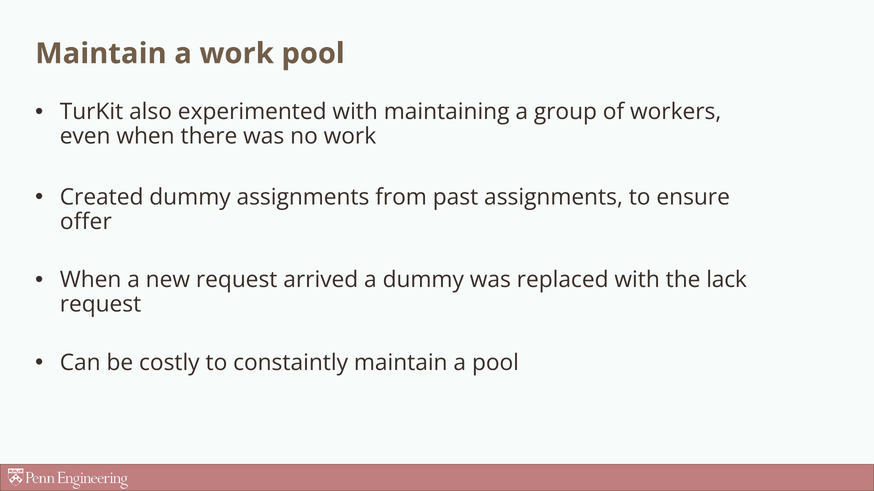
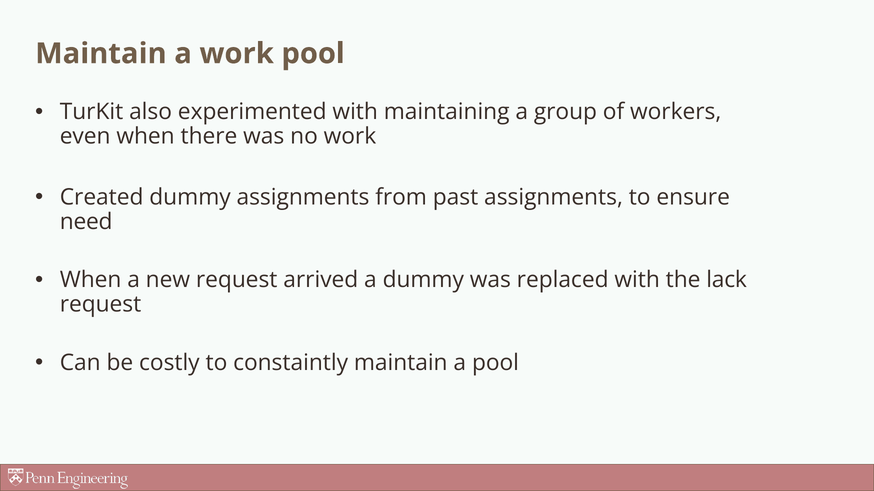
offer: offer -> need (86, 222)
